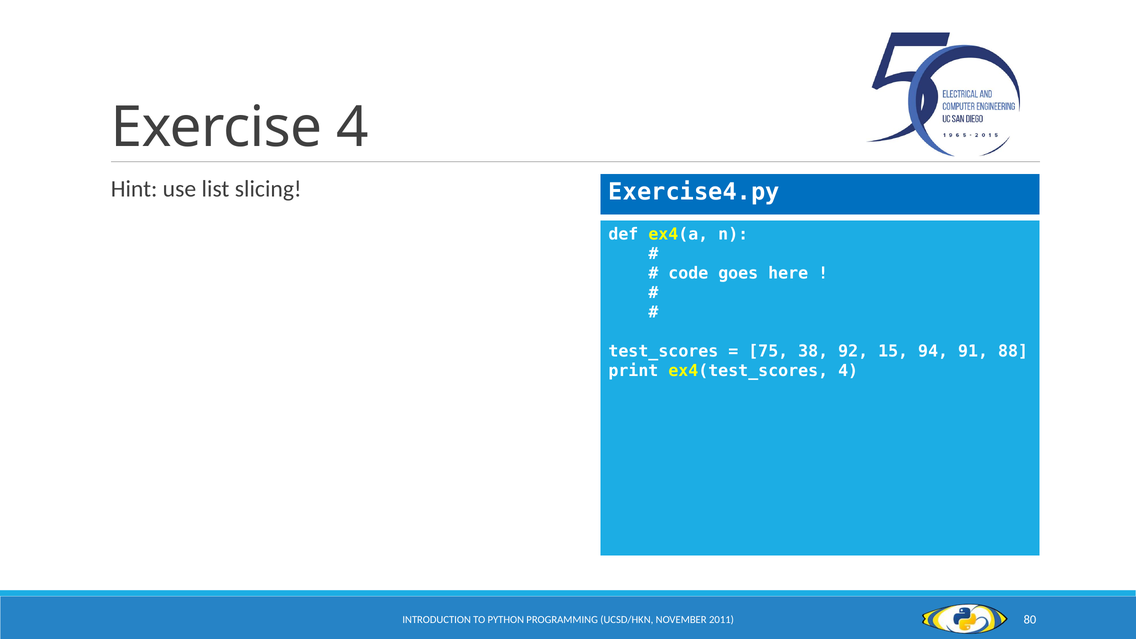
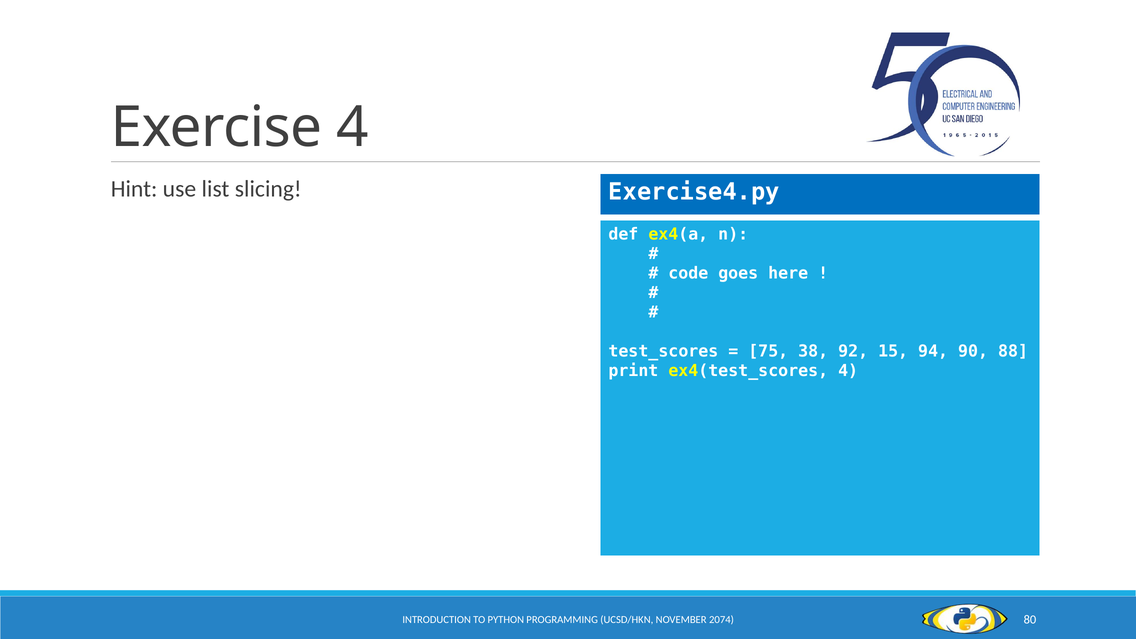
91: 91 -> 90 (973, 351)
2011: 2011 -> 2074 (722, 620)
